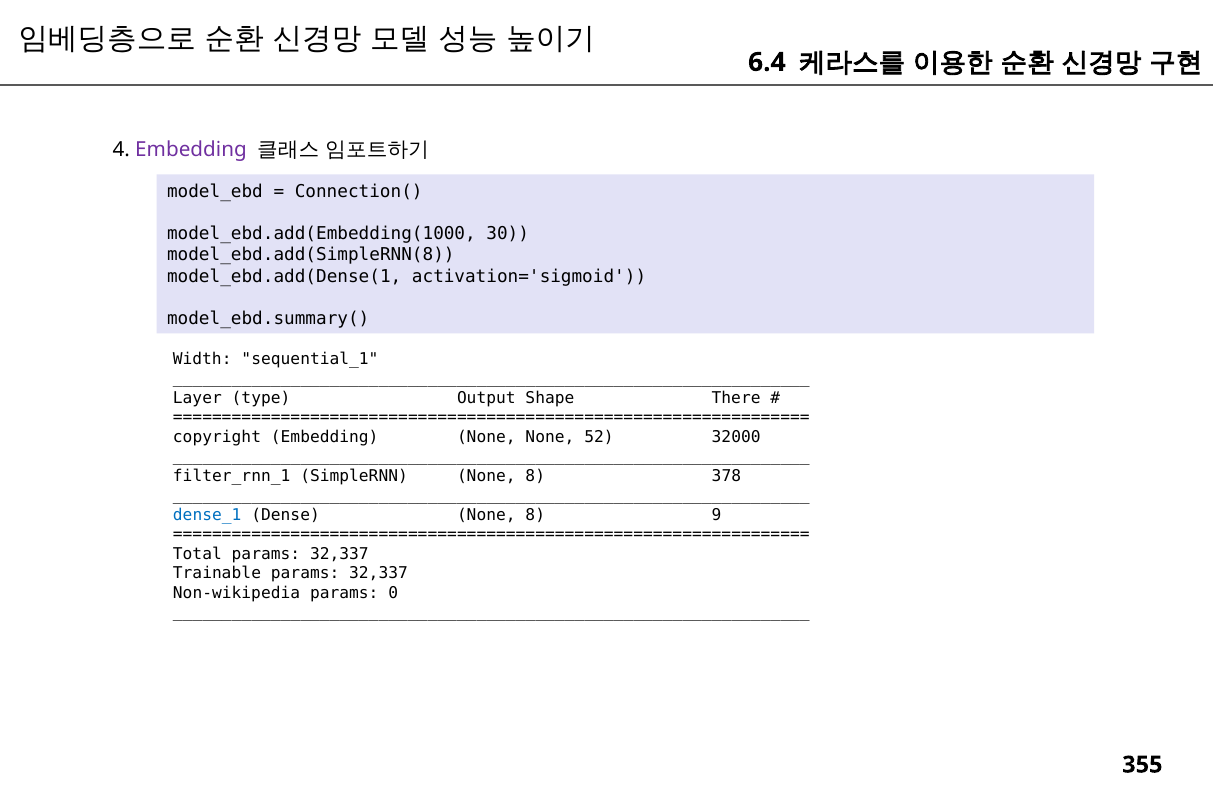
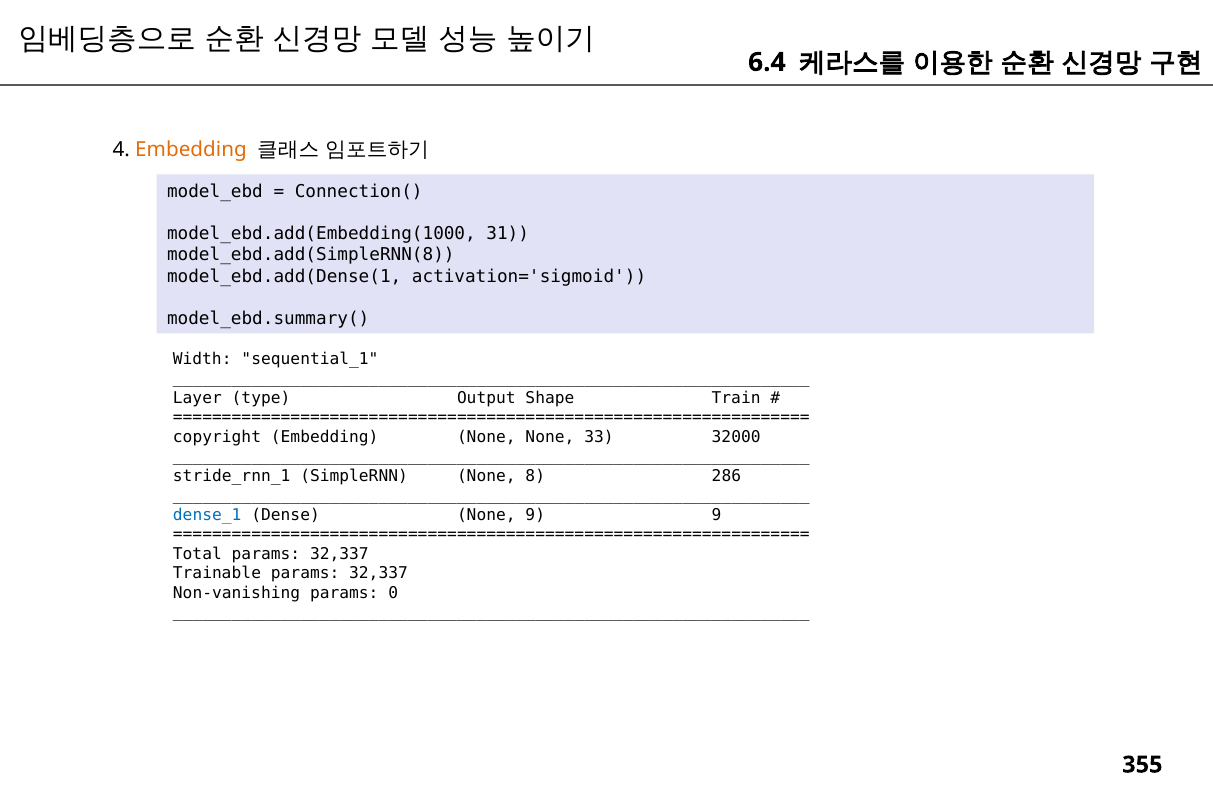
Embedding colour: purple -> orange (191, 150)
30: 30 -> 31 (508, 234)
There: There -> Train (736, 398)
52: 52 -> 33 (599, 437)
filter_rnn_1: filter_rnn_1 -> stride_rnn_1 (232, 476)
378: 378 -> 286 (726, 476)
Dense None 8: 8 -> 9 (535, 515)
Non-wikipedia: Non-wikipedia -> Non-vanishing (237, 593)
